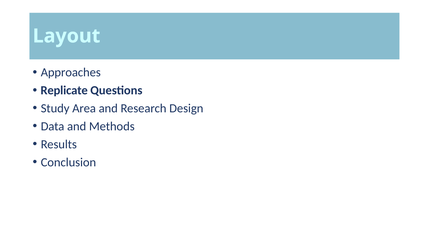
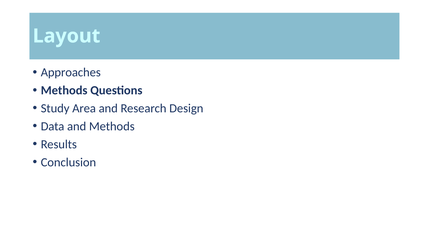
Replicate: Replicate -> Methods (64, 91)
